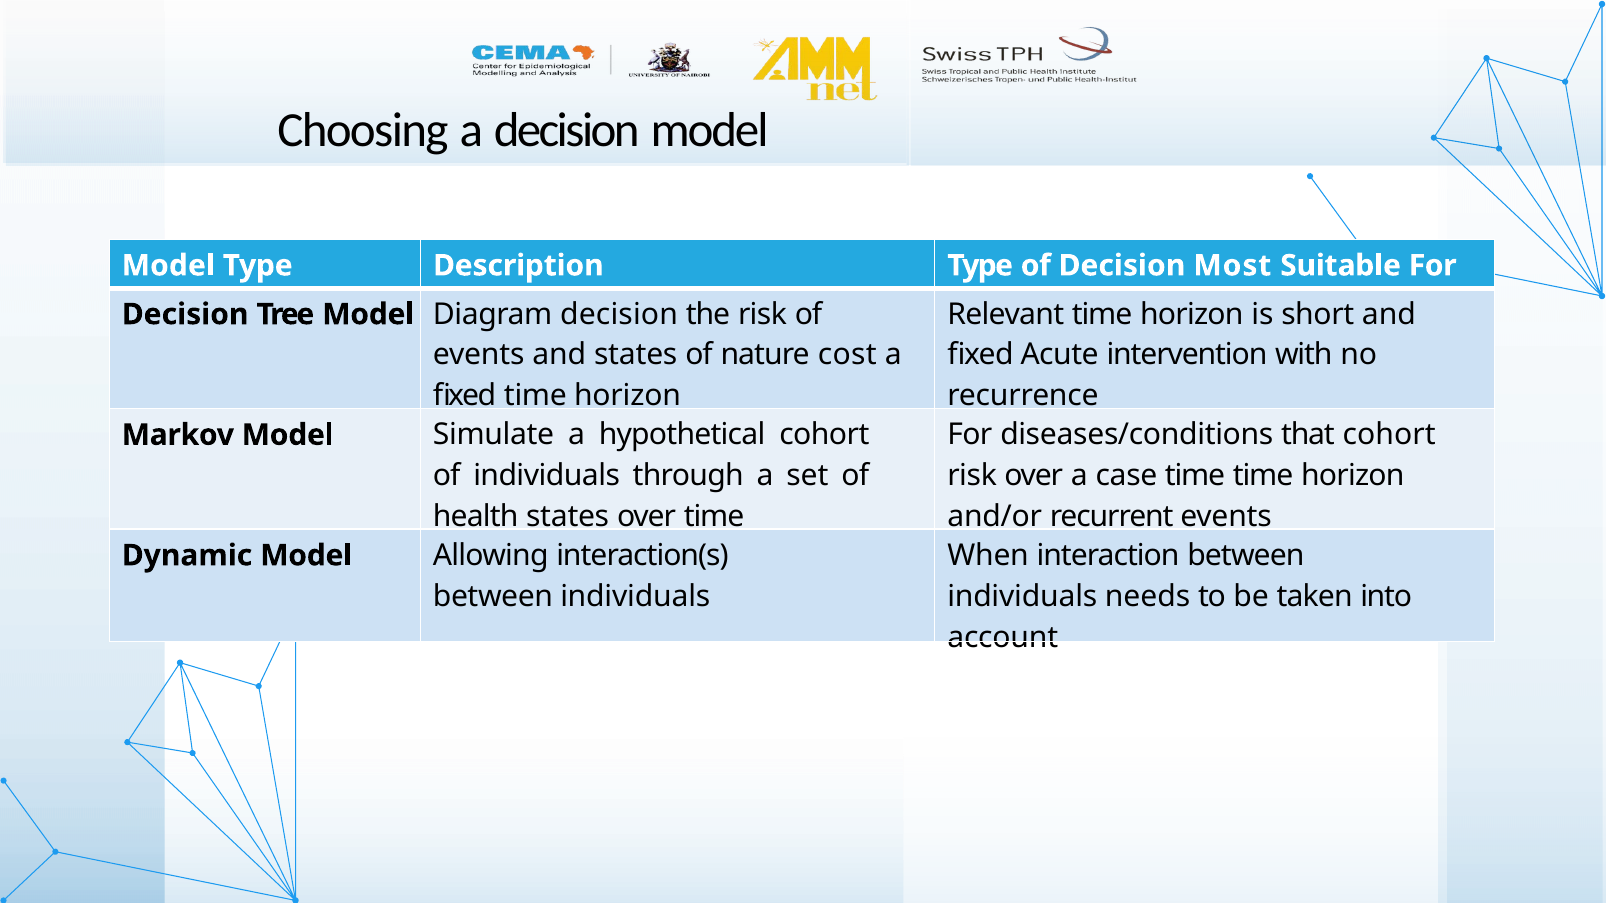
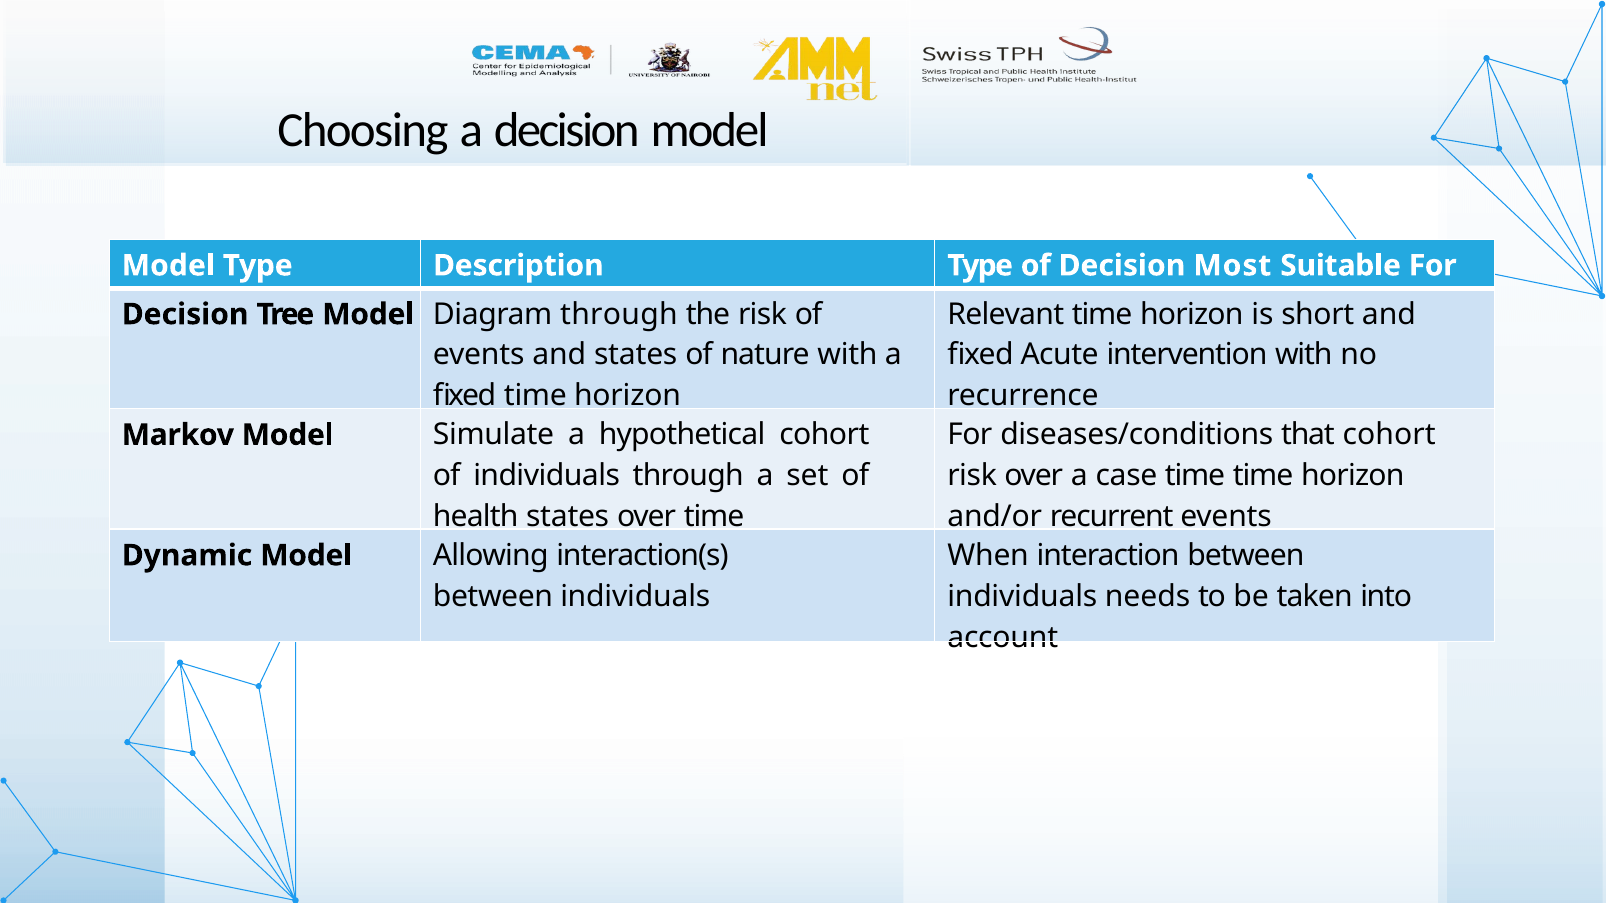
Diagram decision: decision -> through (619, 314)
nature cost: cost -> with (847, 355)
